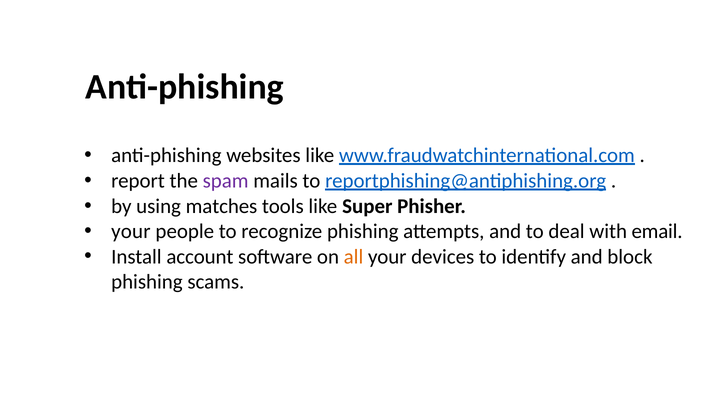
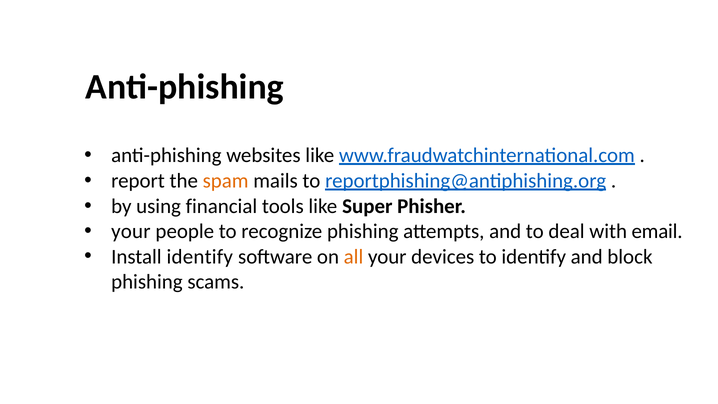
spam colour: purple -> orange (226, 181)
matches: matches -> financial (221, 206)
Install account: account -> identify (200, 257)
